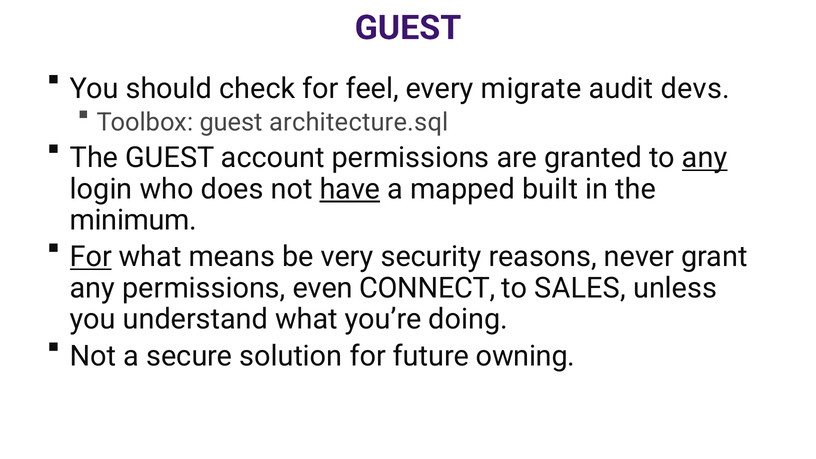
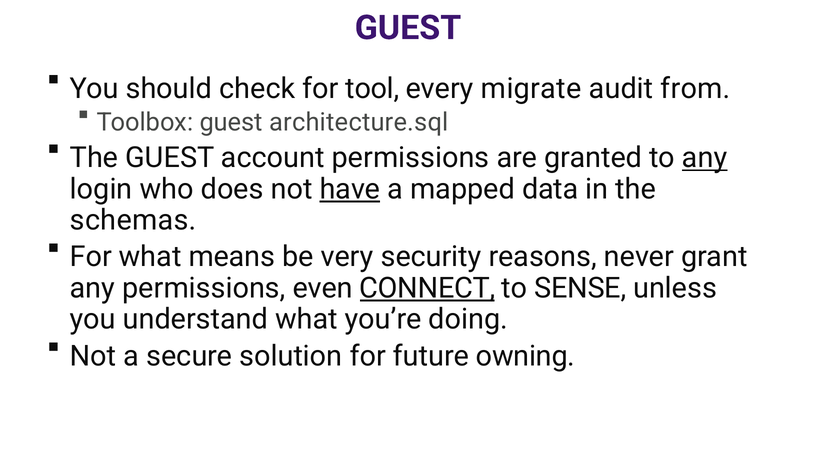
feel: feel -> tool (372, 89)
devs: devs -> from (695, 89)
built: built -> data (550, 189)
minimum: minimum -> schemas (133, 220)
For underline: present -> none (91, 257)
CONNECT underline: none -> present (427, 288)
SALES: SALES -> SENSE (580, 288)
